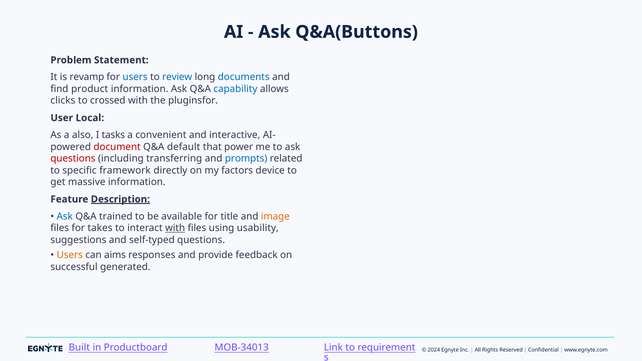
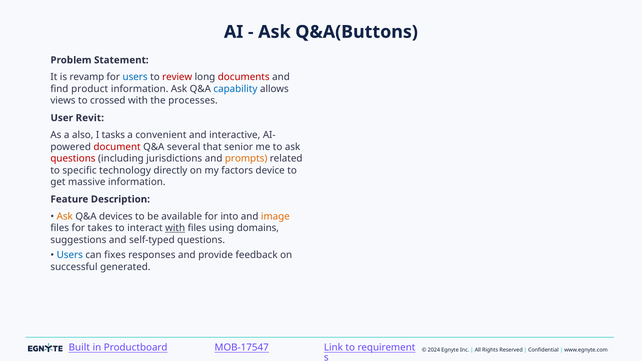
review colour: blue -> red (177, 77)
documents colour: blue -> red (244, 77)
clicks: clicks -> views (63, 101)
pluginsfor: pluginsfor -> processes (193, 101)
Local: Local -> Revit (90, 118)
default: default -> several (184, 147)
power: power -> senior (239, 147)
transferring: transferring -> jurisdictions (174, 159)
prompts colour: blue -> orange (246, 159)
framework: framework -> technology (125, 170)
Description underline: present -> none (120, 199)
Ask colour: blue -> orange (65, 216)
trained: trained -> devices (116, 216)
title: title -> into (229, 216)
usability: usability -> domains (258, 228)
Users colour: orange -> blue (70, 255)
aims: aims -> fixes (115, 255)
MOB-34013: MOB-34013 -> MOB-17547 (242, 348)
